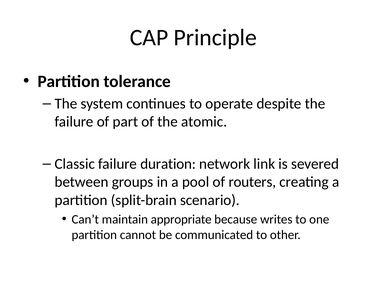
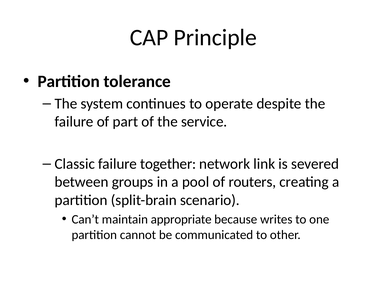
atomic: atomic -> service (204, 121)
duration: duration -> together (168, 163)
